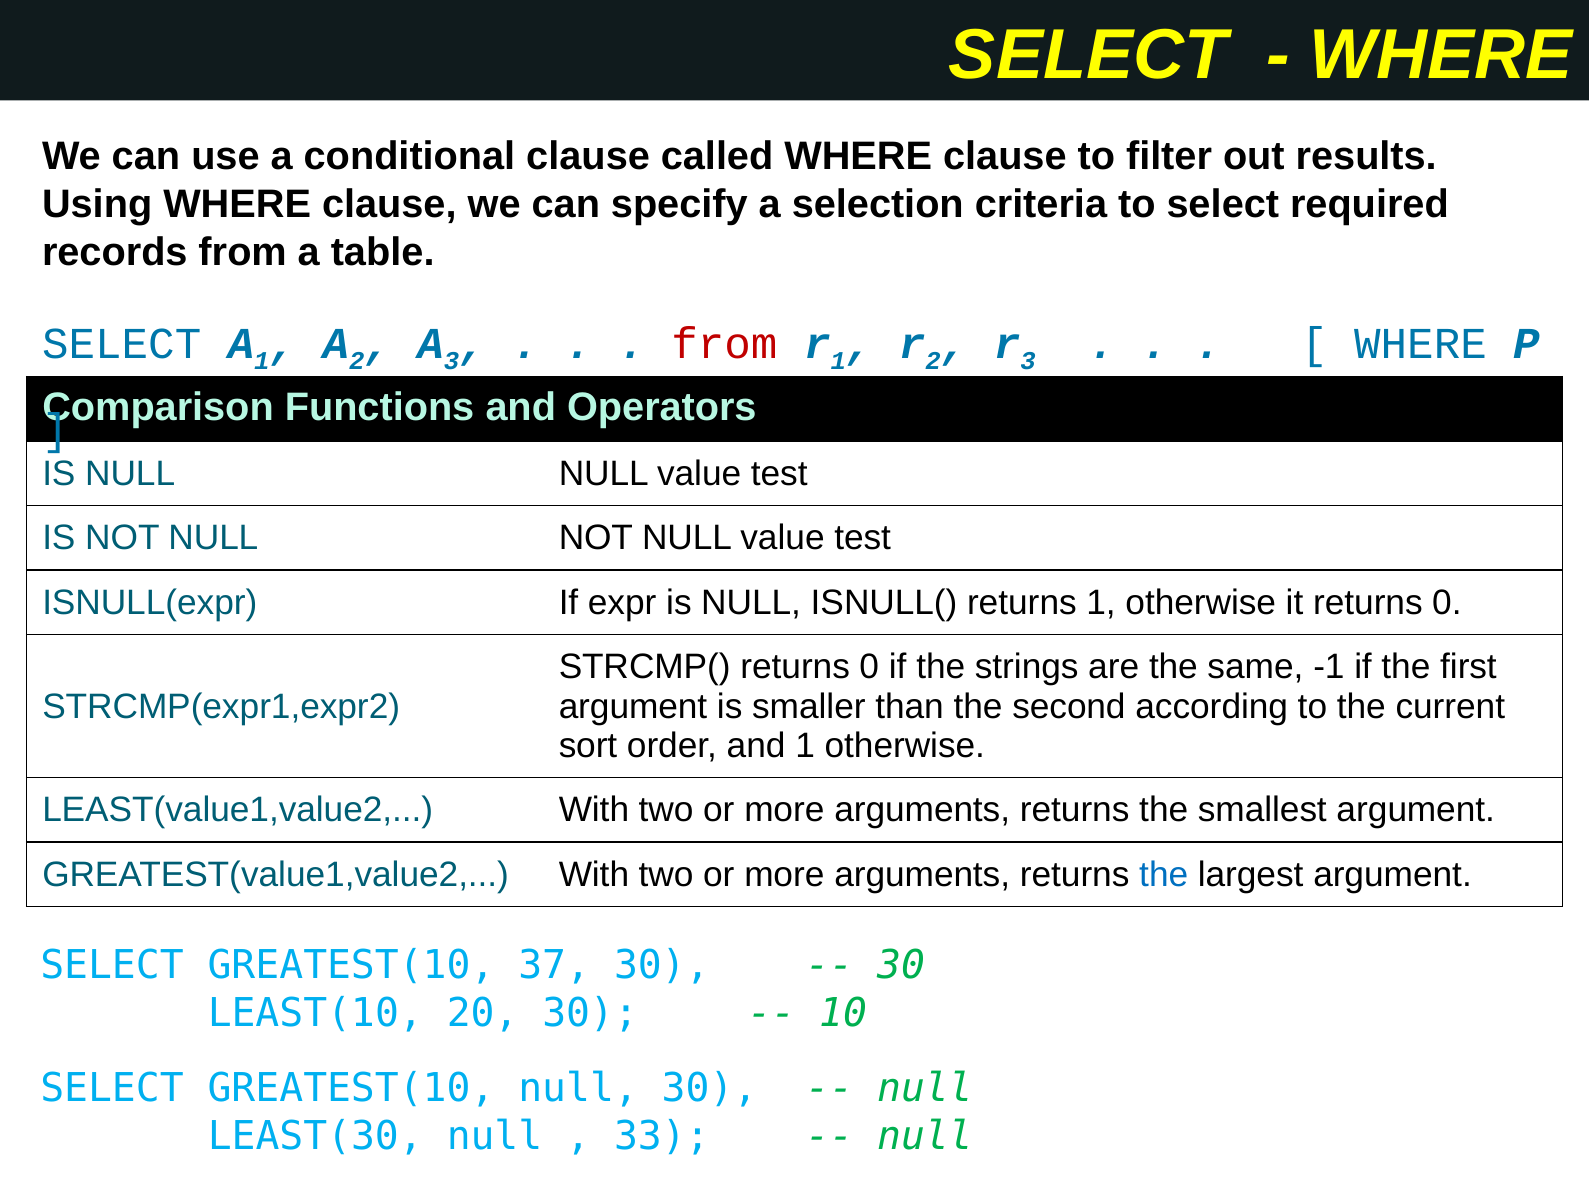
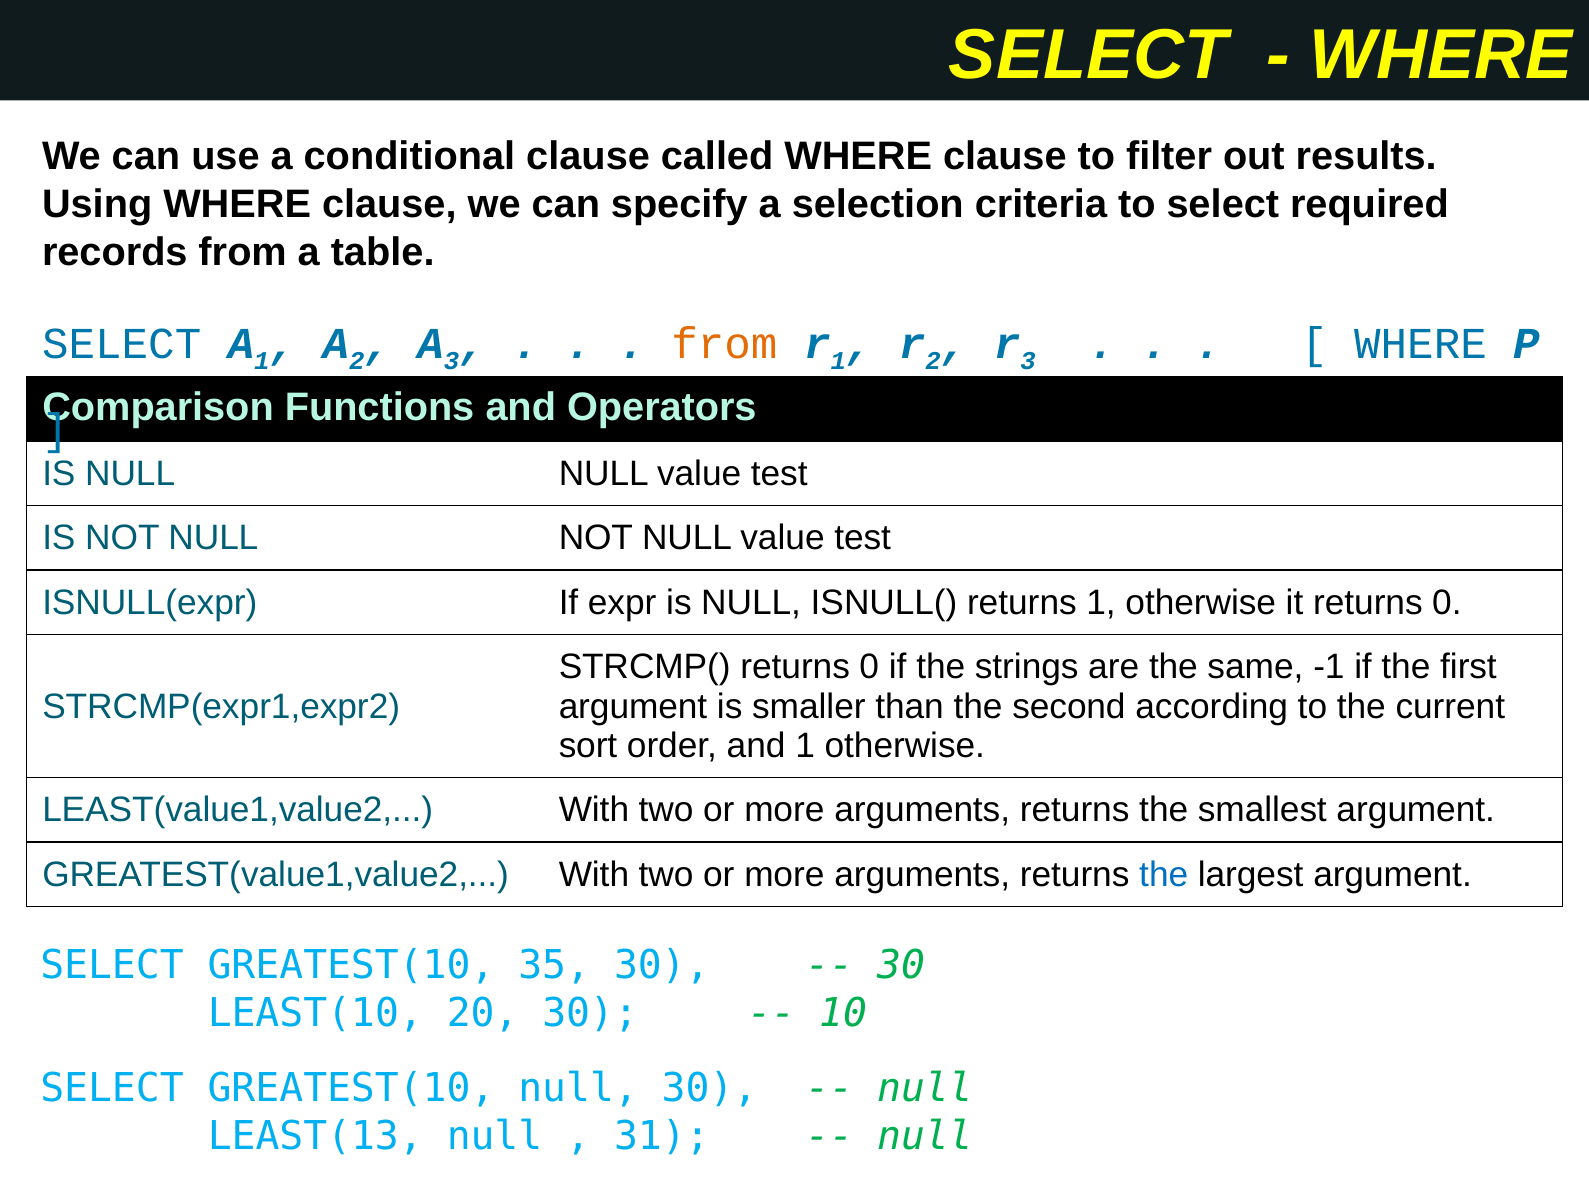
from colour: red -> orange (724, 344)
37: 37 -> 35 (554, 965)
LEAST(30: LEAST(30 -> LEAST(13 (315, 1136)
33: 33 -> 31 (662, 1136)
